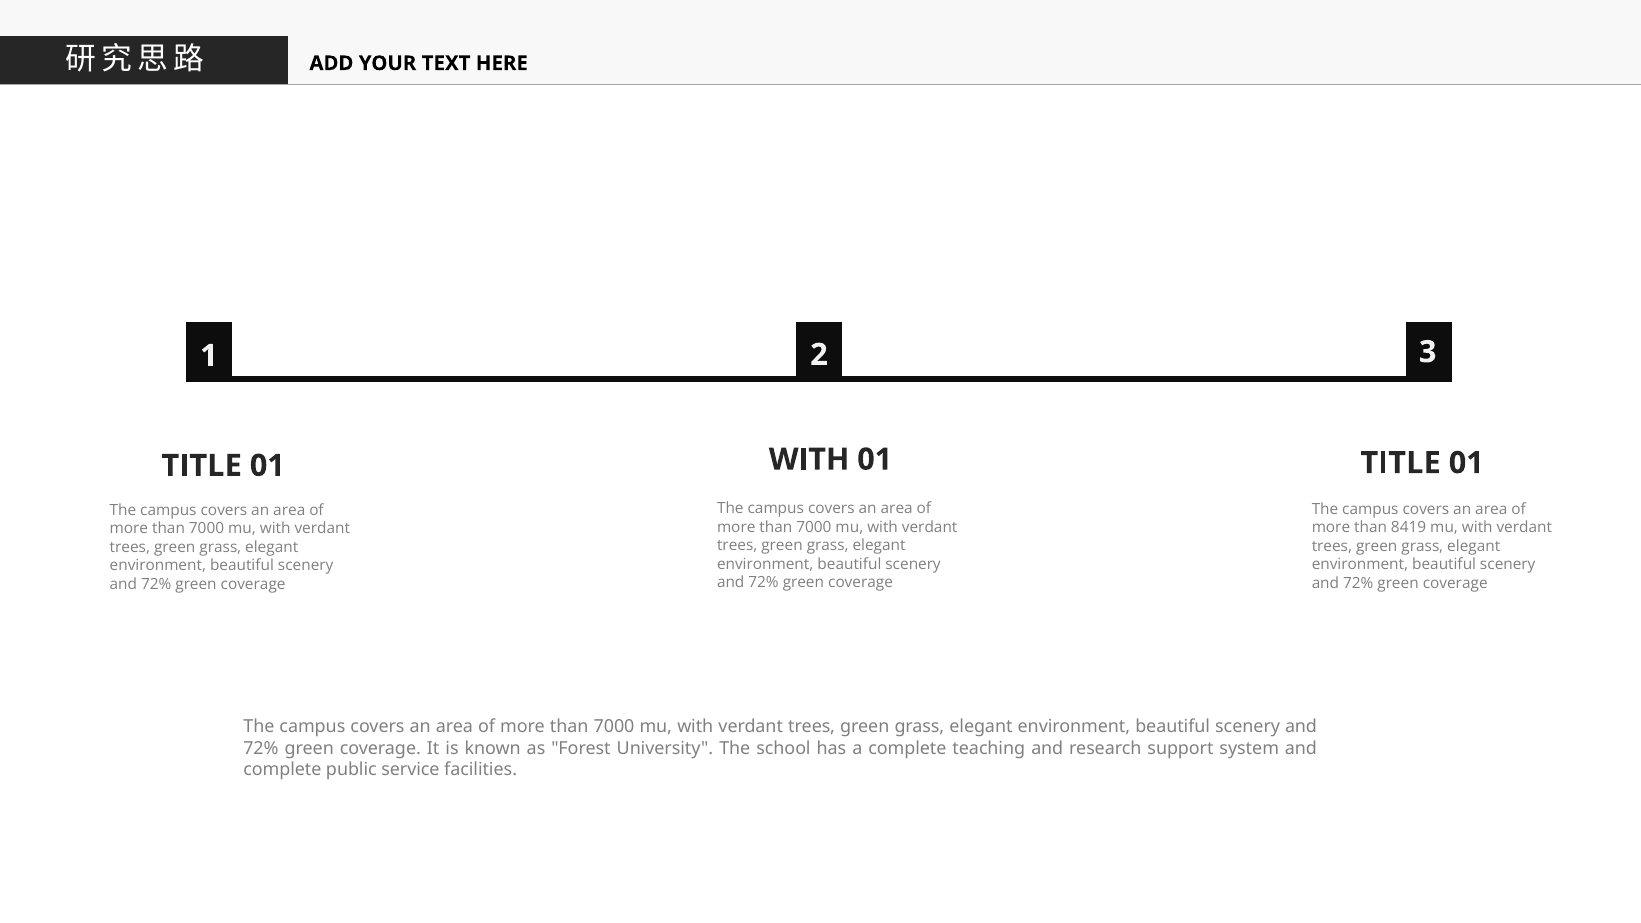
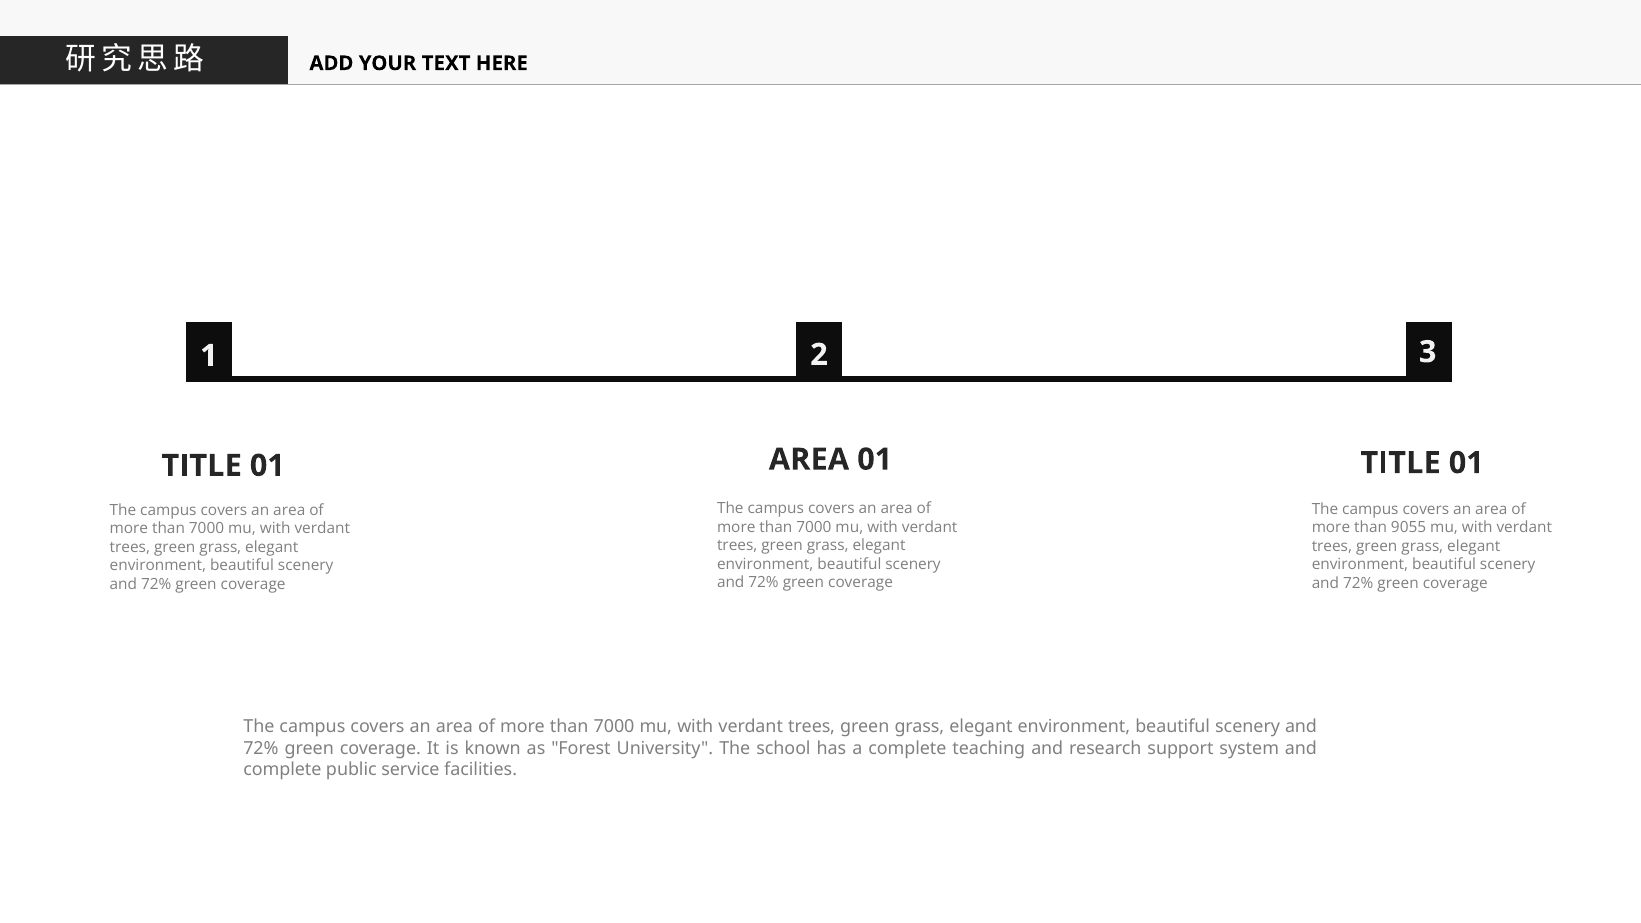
WITH: WITH -> AREA (809, 460)
8419: 8419 -> 9055 (1409, 527)
